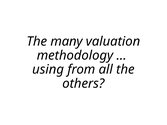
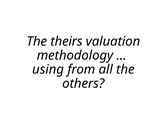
many: many -> theirs (67, 41)
